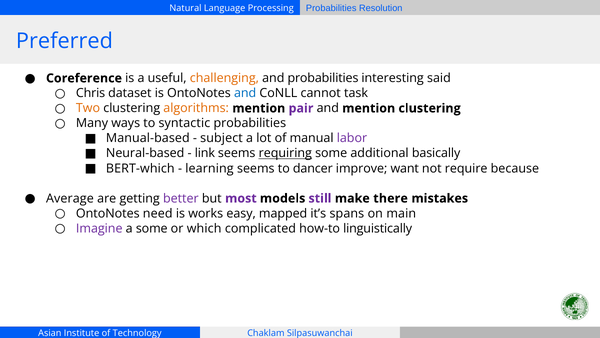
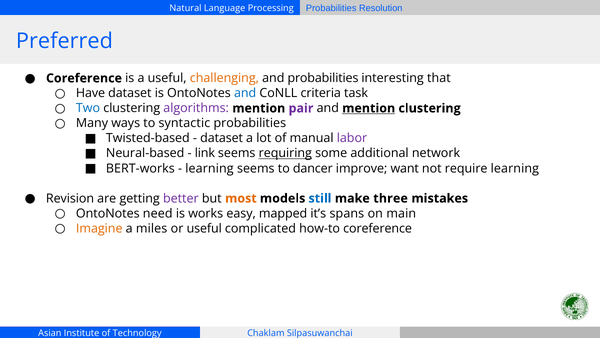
said: said -> that (439, 78)
Chris: Chris -> Have (91, 93)
cannot: cannot -> criteria (321, 93)
Two colour: orange -> blue (88, 108)
algorithms colour: orange -> purple (196, 108)
mention underline: none -> present (369, 108)
Manual-based: Manual-based -> Twisted-based (148, 138)
subject: subject -> dataset (222, 138)
basically: basically -> network (436, 153)
BERT-which: BERT-which -> BERT-works (140, 168)
require because: because -> learning (515, 168)
Average: Average -> Revision (70, 198)
most colour: purple -> orange (241, 198)
still colour: purple -> blue (320, 198)
there: there -> three (391, 198)
Imagine colour: purple -> orange (99, 228)
a some: some -> miles (152, 228)
or which: which -> useful (204, 228)
how-to linguistically: linguistically -> coreference (378, 228)
